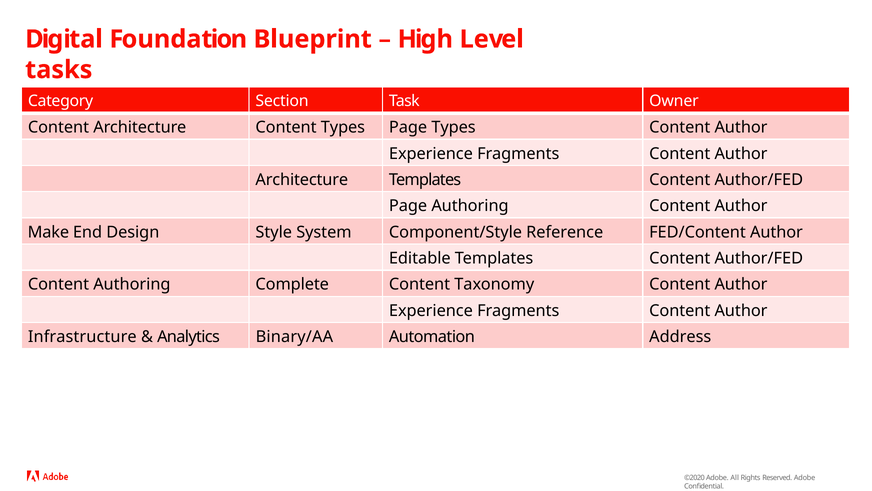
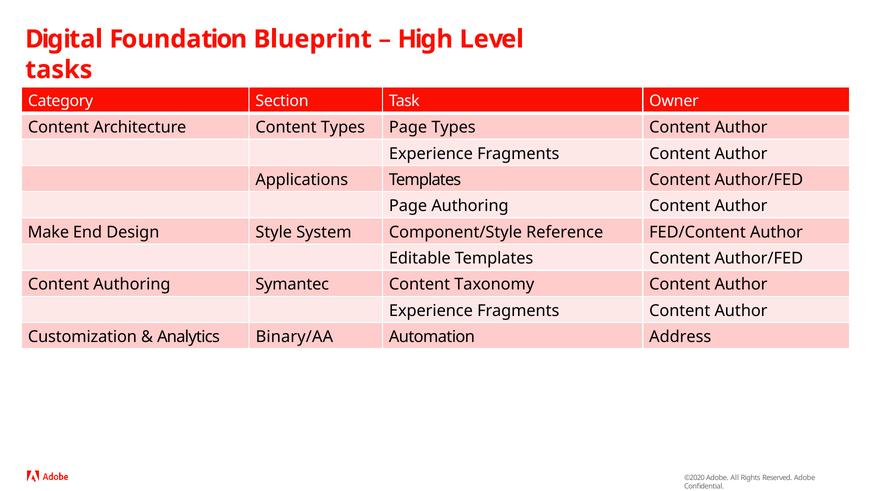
Architecture: Architecture -> Applications (302, 180)
Complete: Complete -> Symantec (292, 284)
Infrastructure: Infrastructure -> Customization (82, 337)
